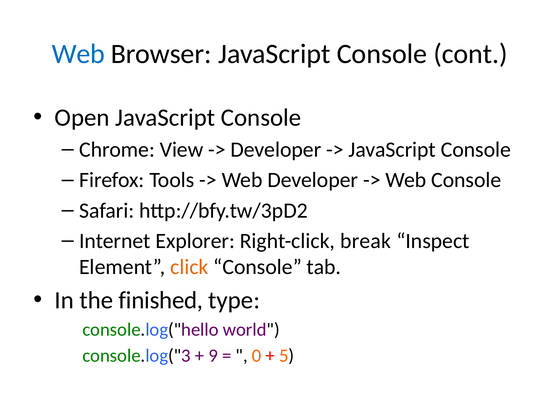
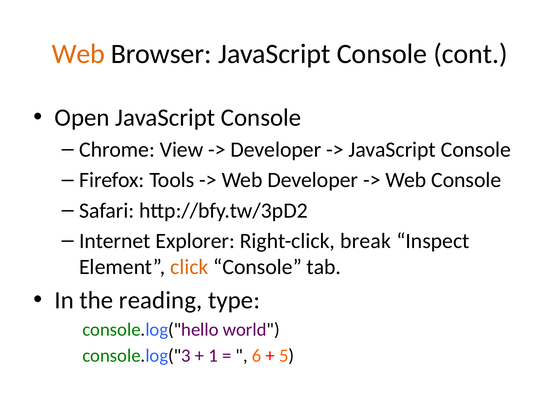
Web colour: blue -> orange (78, 54)
finished: finished -> reading (161, 300)
9: 9 -> 1 (213, 356)
0: 0 -> 6 (257, 356)
